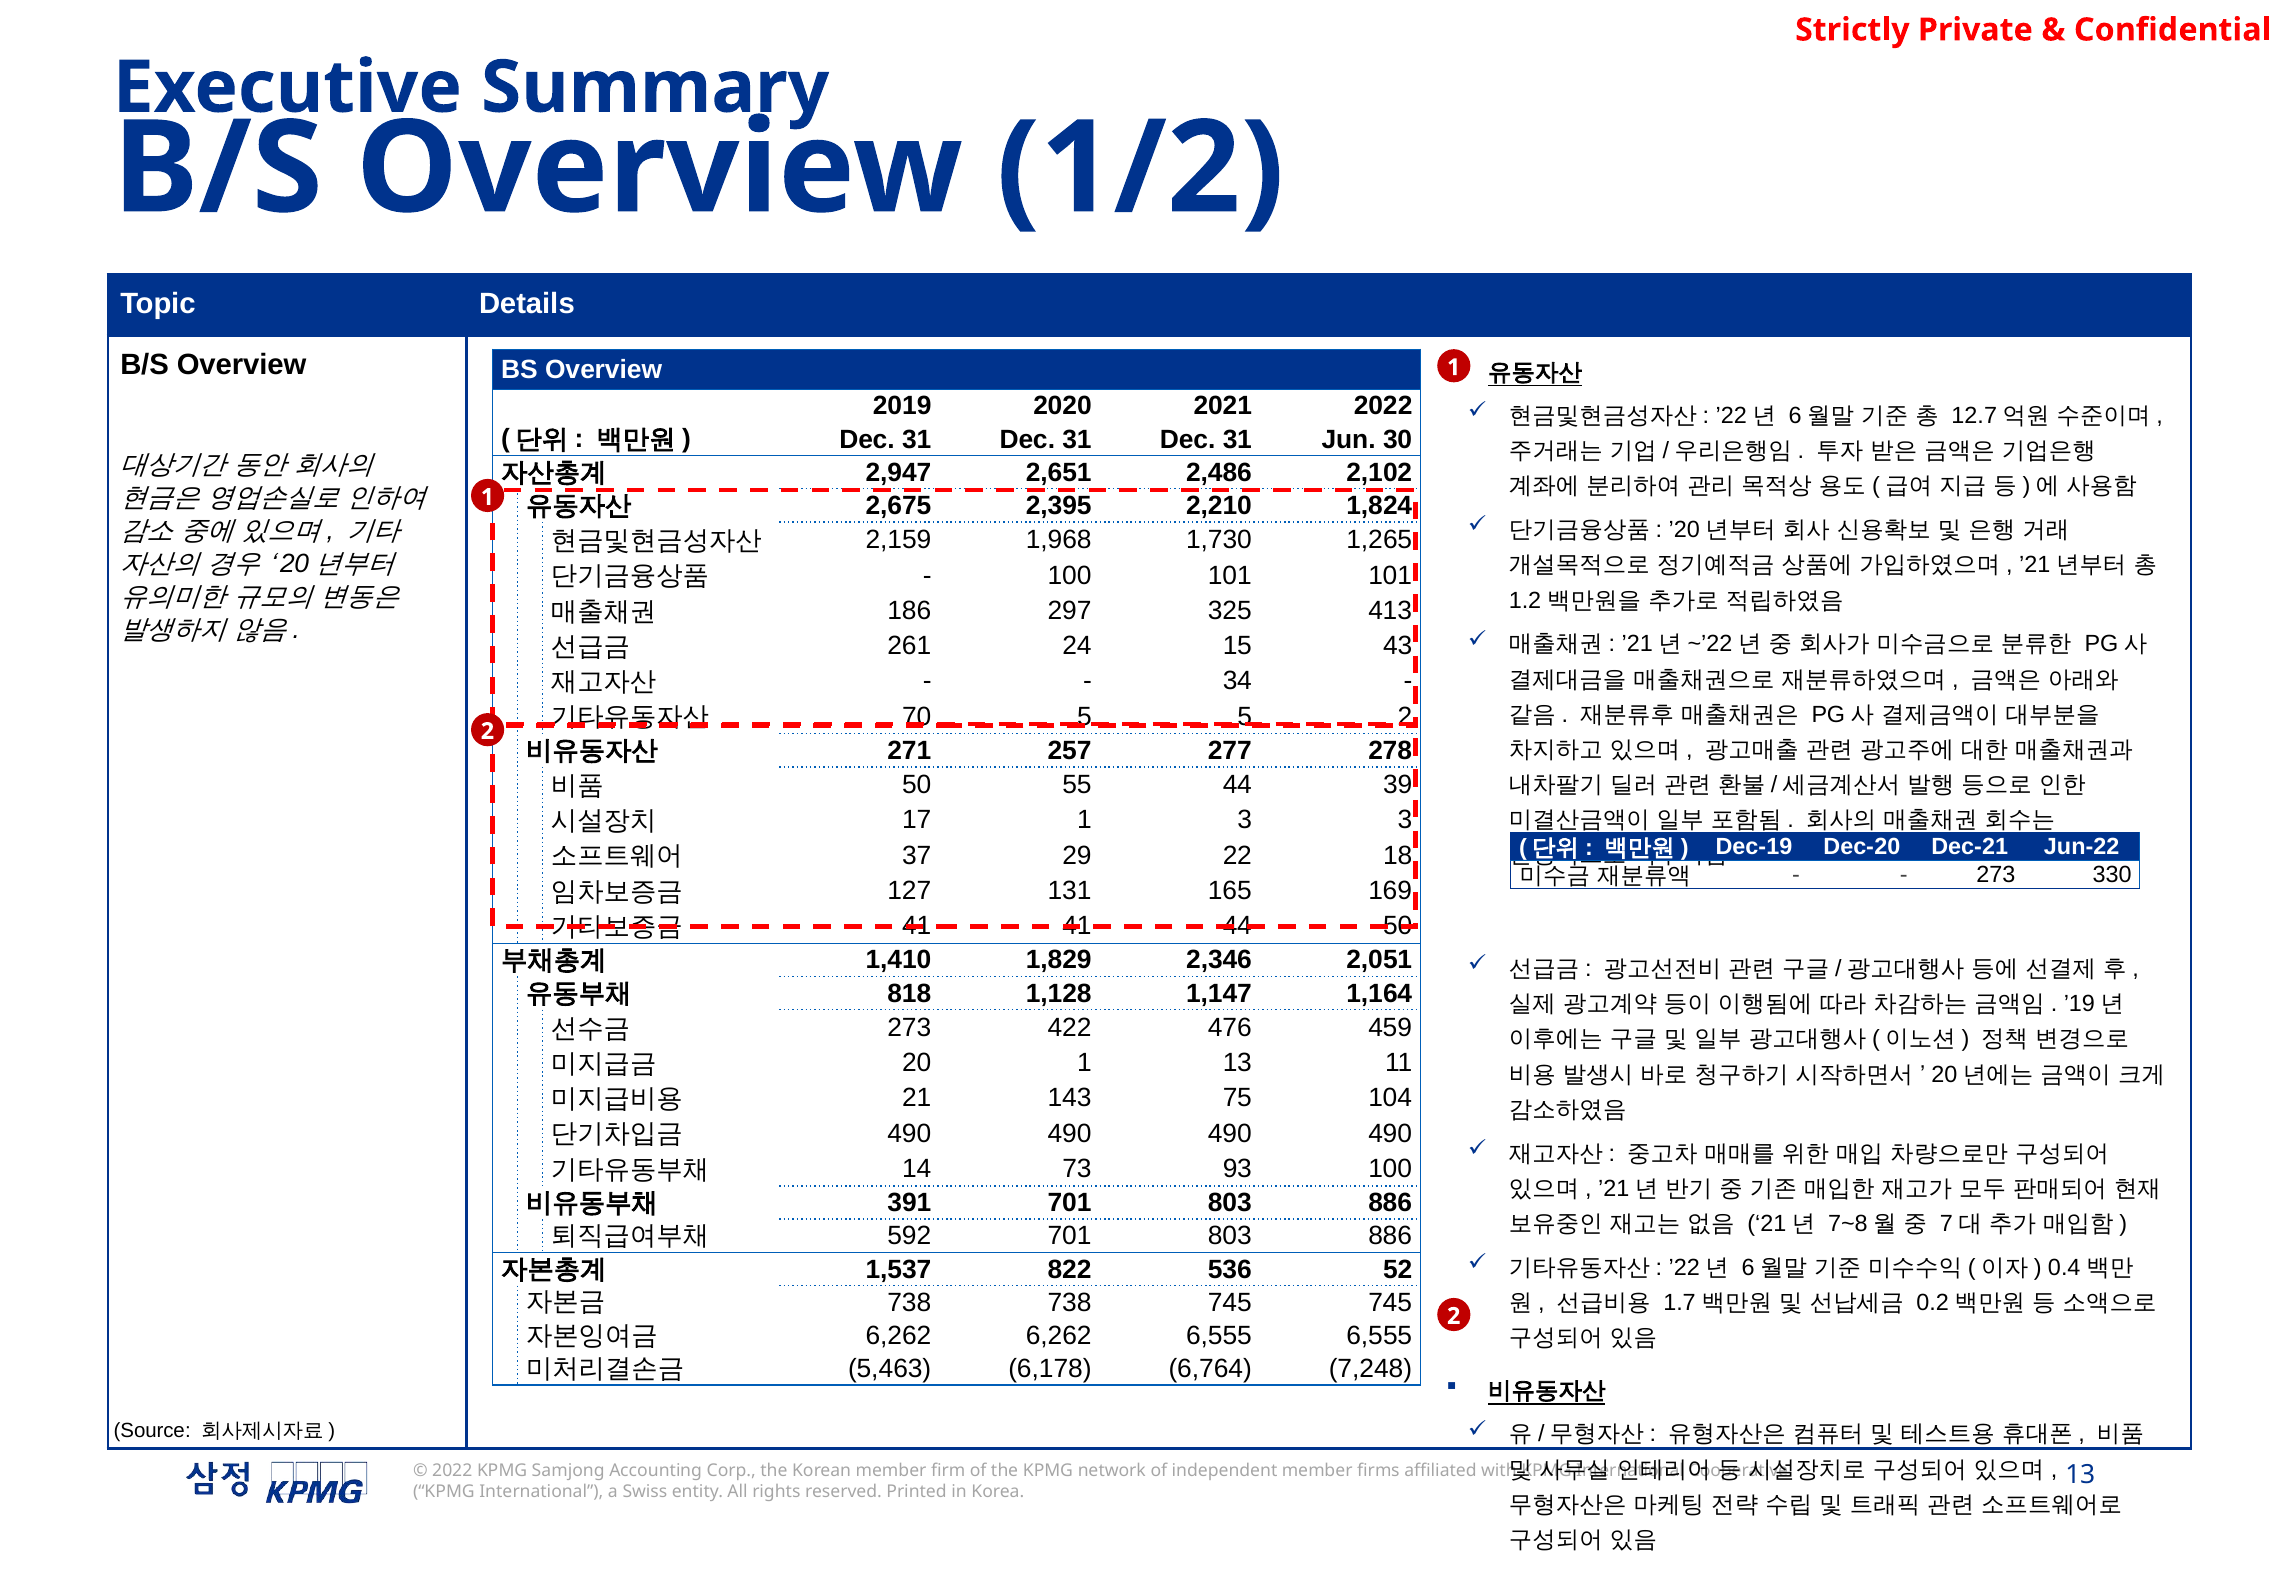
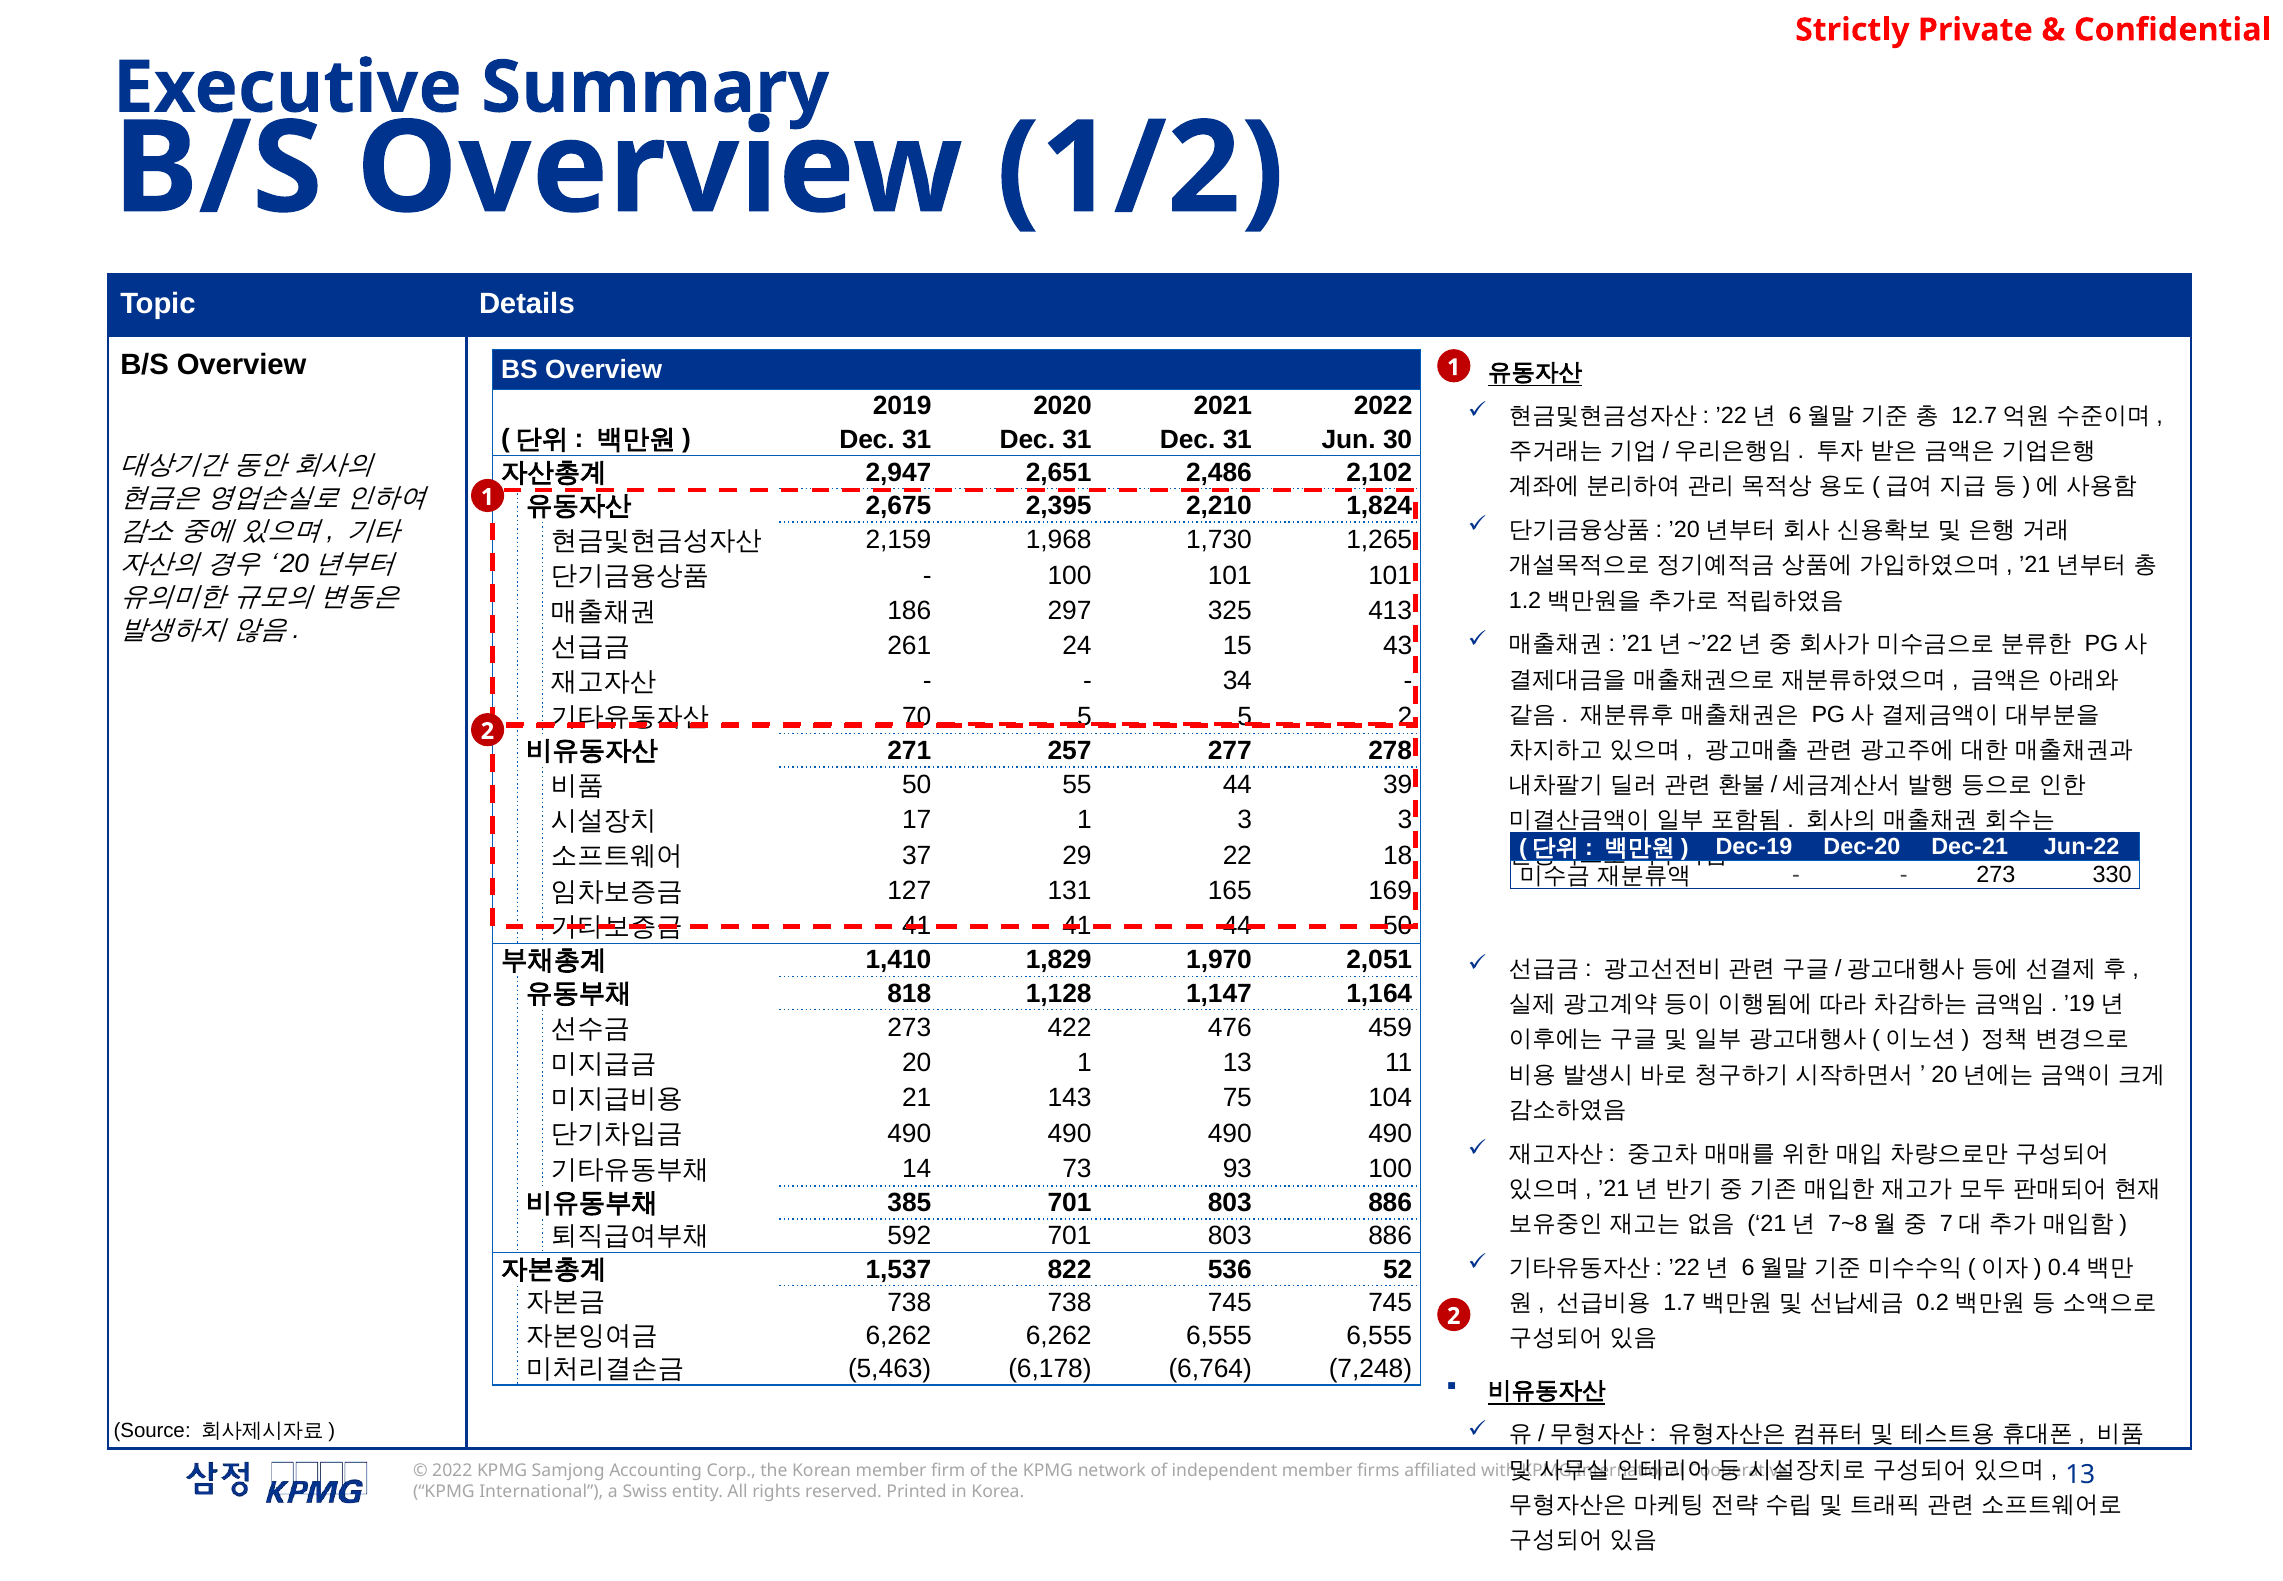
2,346: 2,346 -> 1,970 (1219, 960)
391: 391 -> 385 (909, 1203)
